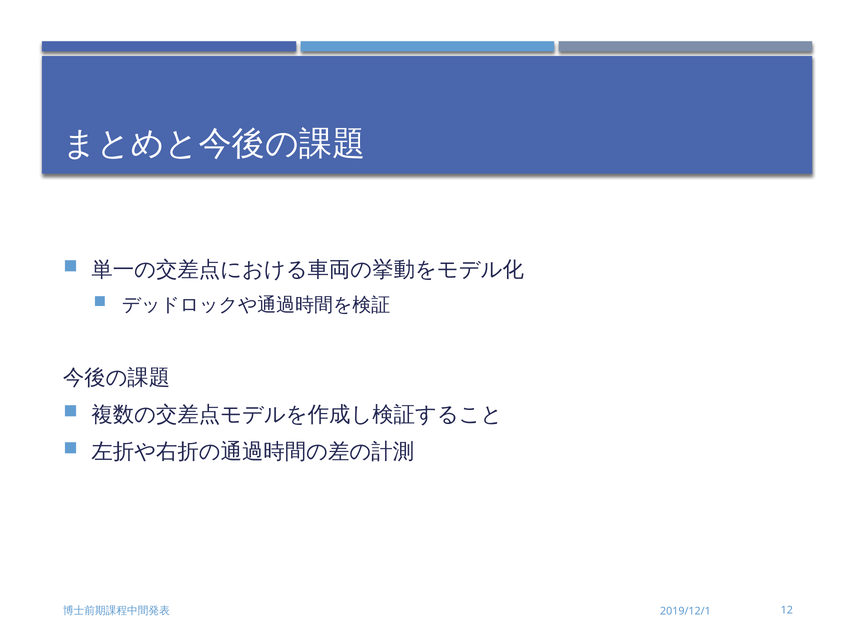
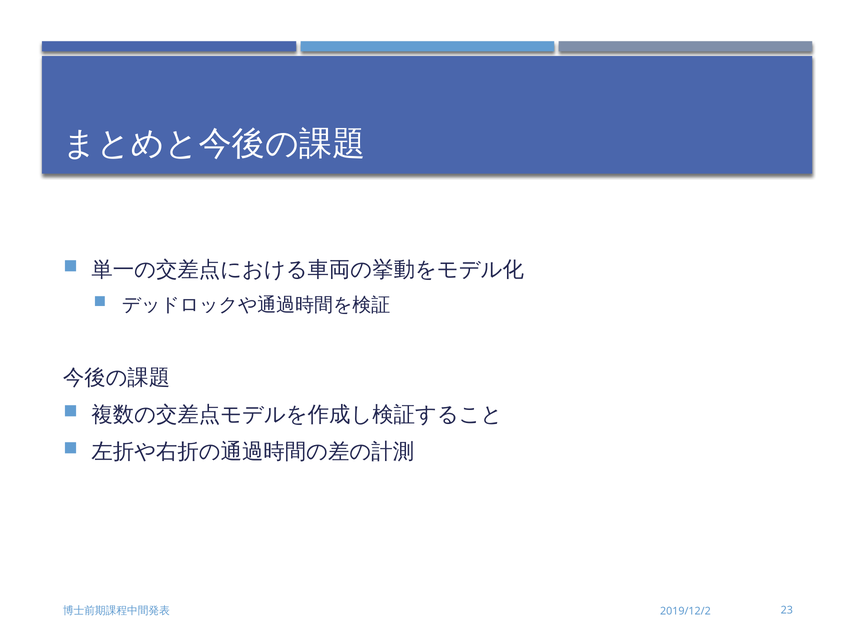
12: 12 -> 23 (787, 610)
2019/12/1: 2019/12/1 -> 2019/12/2 (685, 611)
